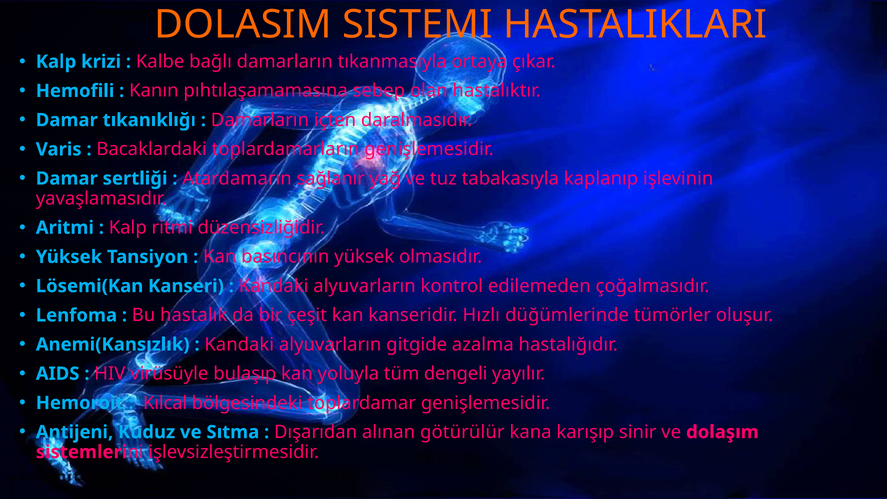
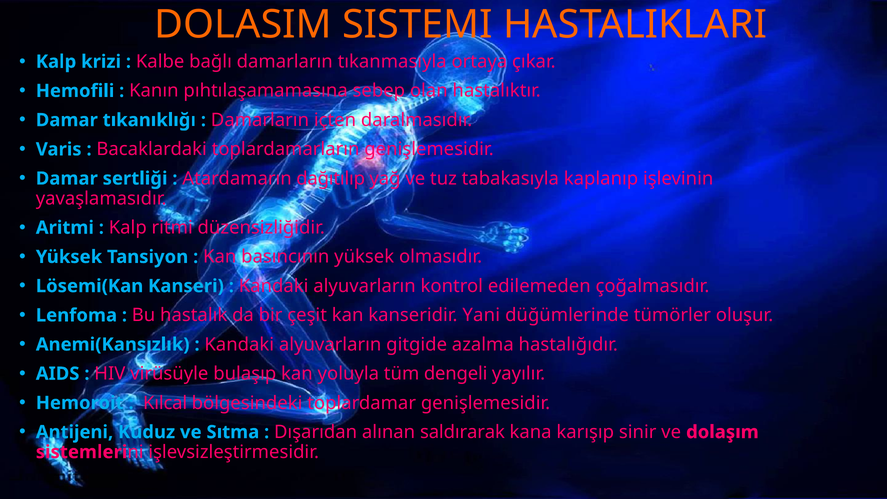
sağlanır: sağlanır -> dağıtılıp (331, 178)
Hızlı: Hızlı -> Yani (481, 315)
götürülür: götürülür -> saldırarak (462, 432)
